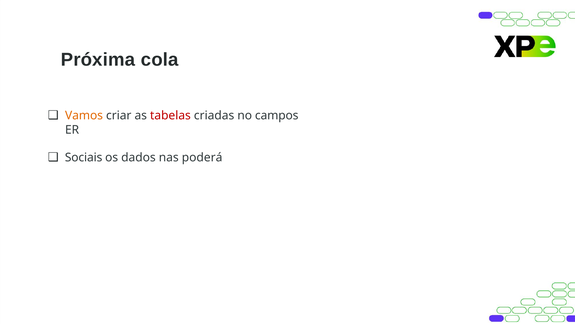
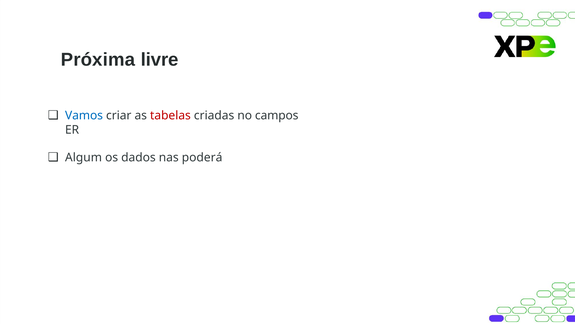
cola: cola -> livre (160, 60)
Vamos colour: orange -> blue (84, 115)
Sociais: Sociais -> Algum (84, 157)
